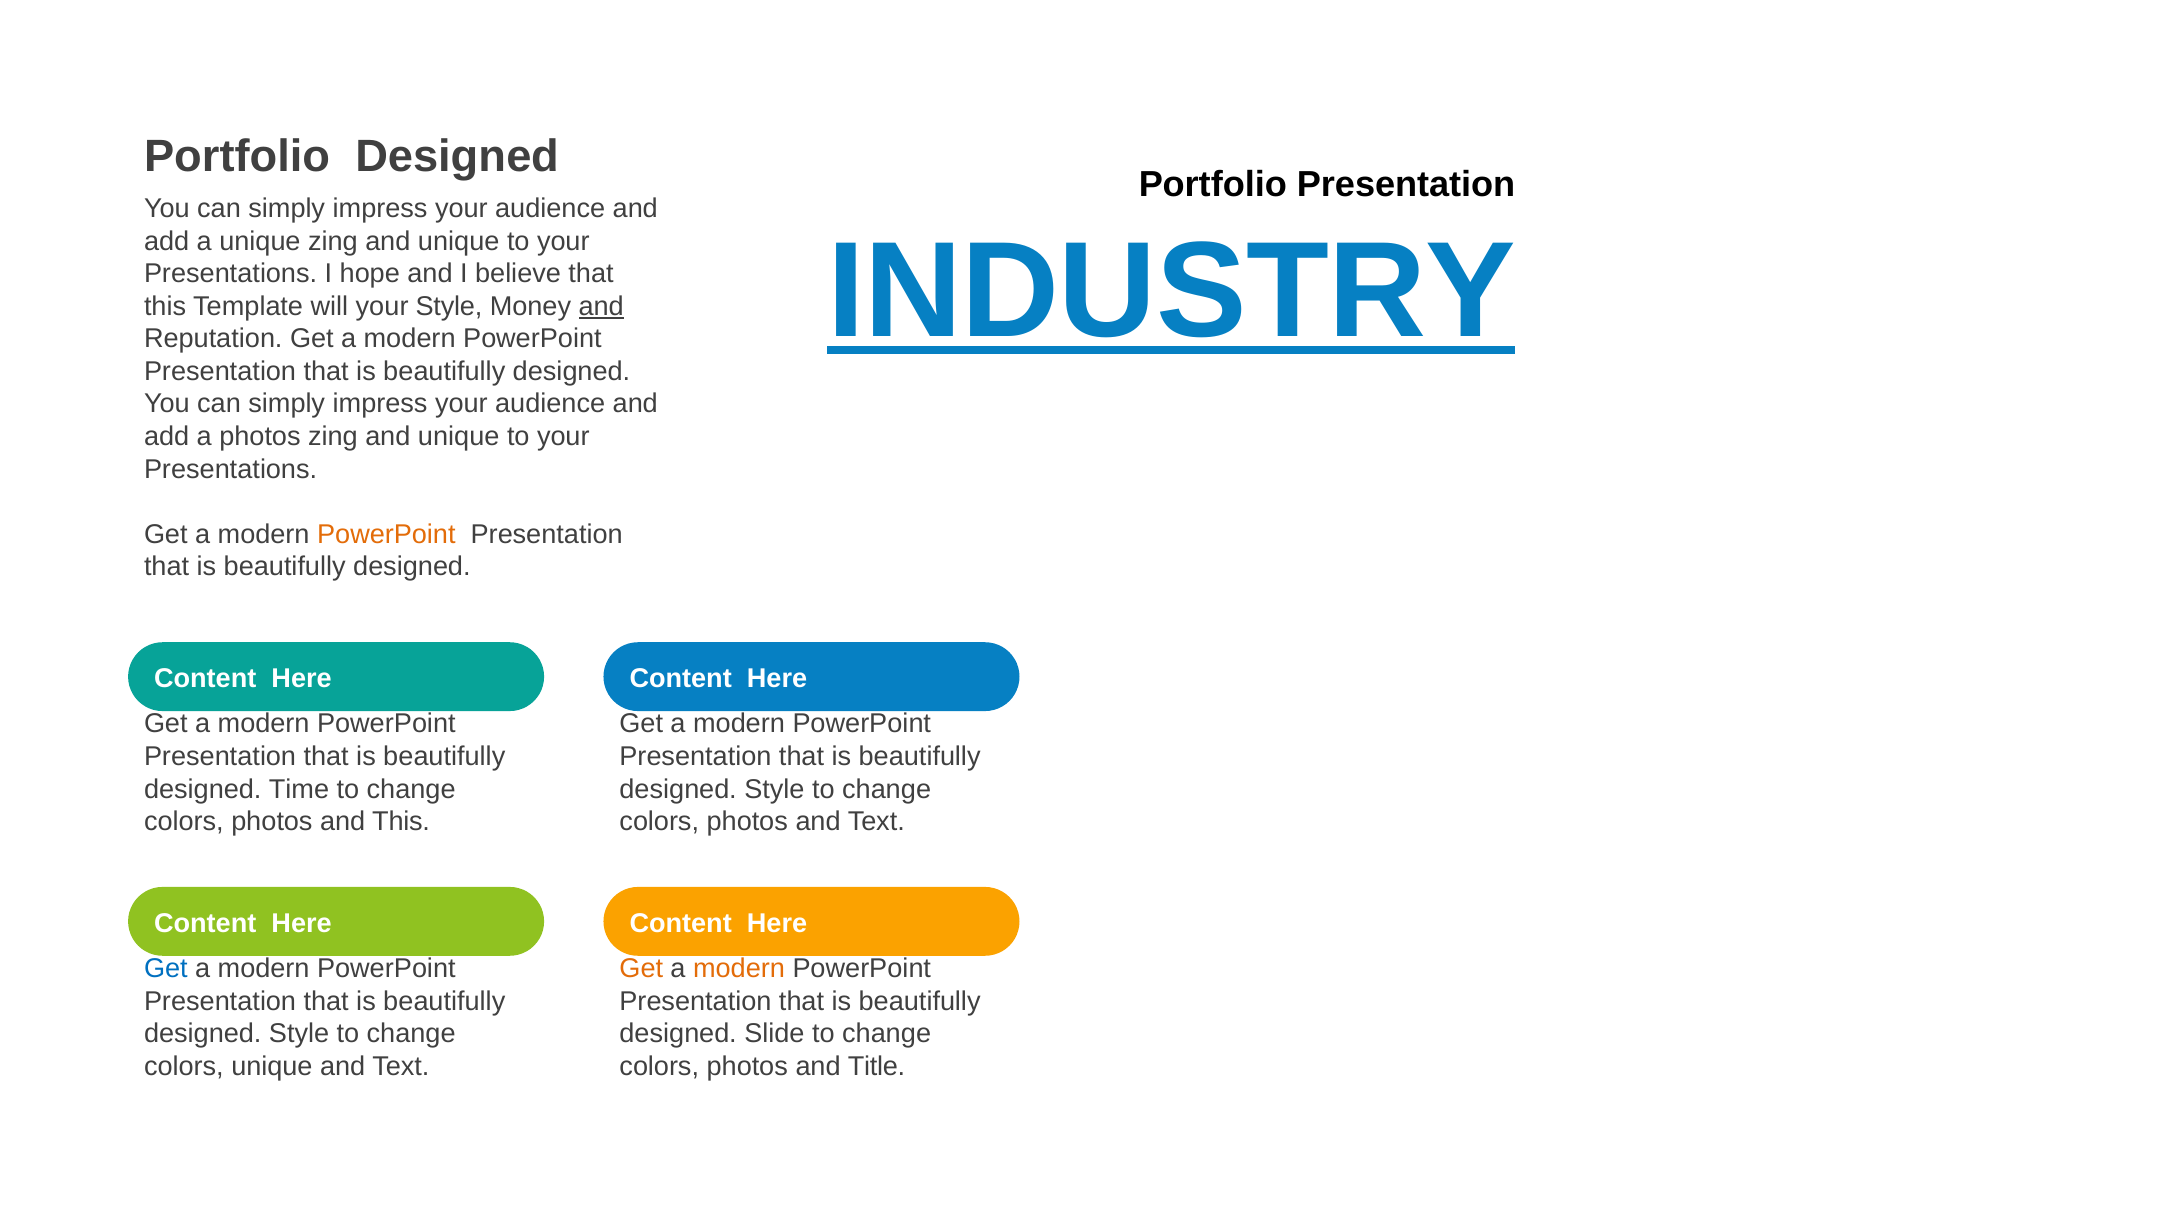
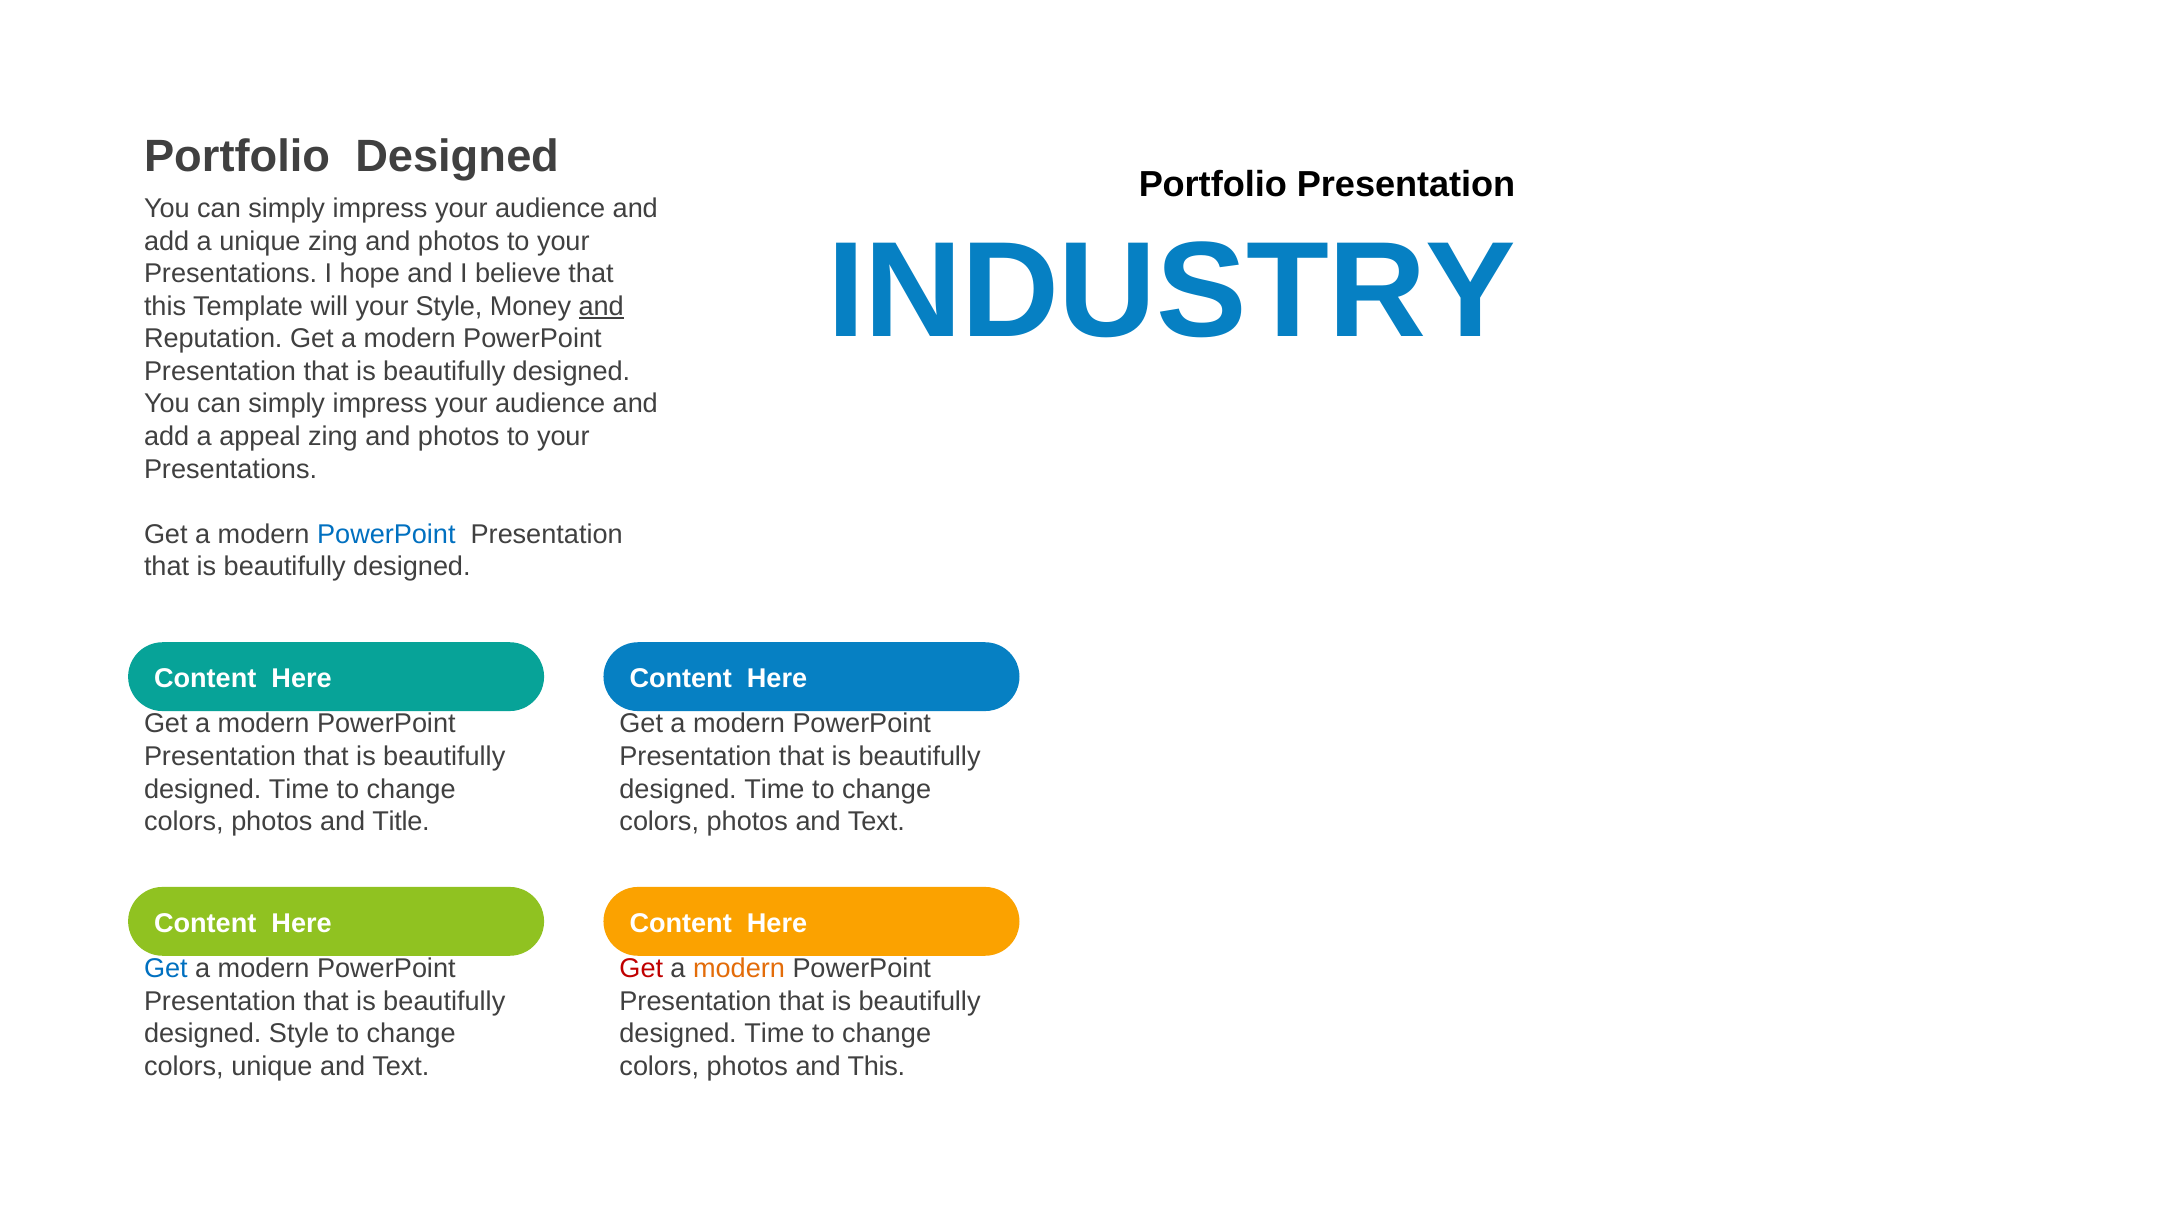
unique zing and unique: unique -> photos (459, 241)
INDUSTRY underline: present -> none (1172, 291)
a photos: photos -> appeal (260, 437)
unique: unique -> photos (459, 437)
PowerPoint colour: orange -> blue (386, 534)
Style: Style -> Time (774, 789)
and This: This -> Title (401, 822)
Get colour: orange -> red (641, 969)
Slide: Slide -> Time (774, 1034)
and Title: Title -> This (876, 1067)
